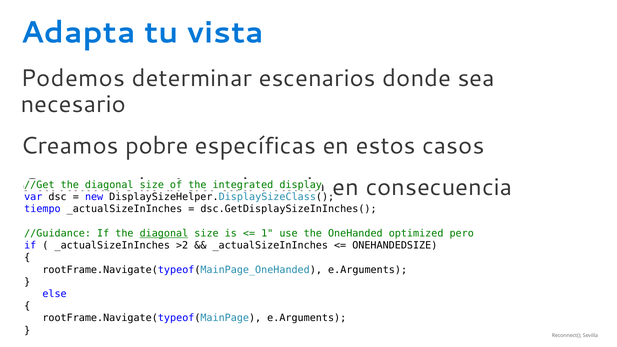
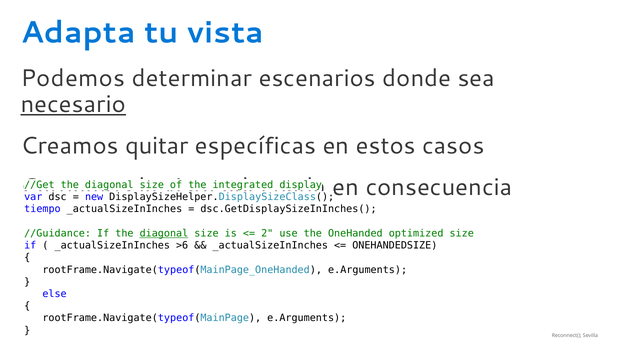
necesario underline: none -> present (73, 105)
pobre: pobre -> quitar (157, 146)
1: 1 -> 2 (267, 233)
optimized pero: pero -> size (462, 233)
>2: >2 -> >6 (182, 246)
